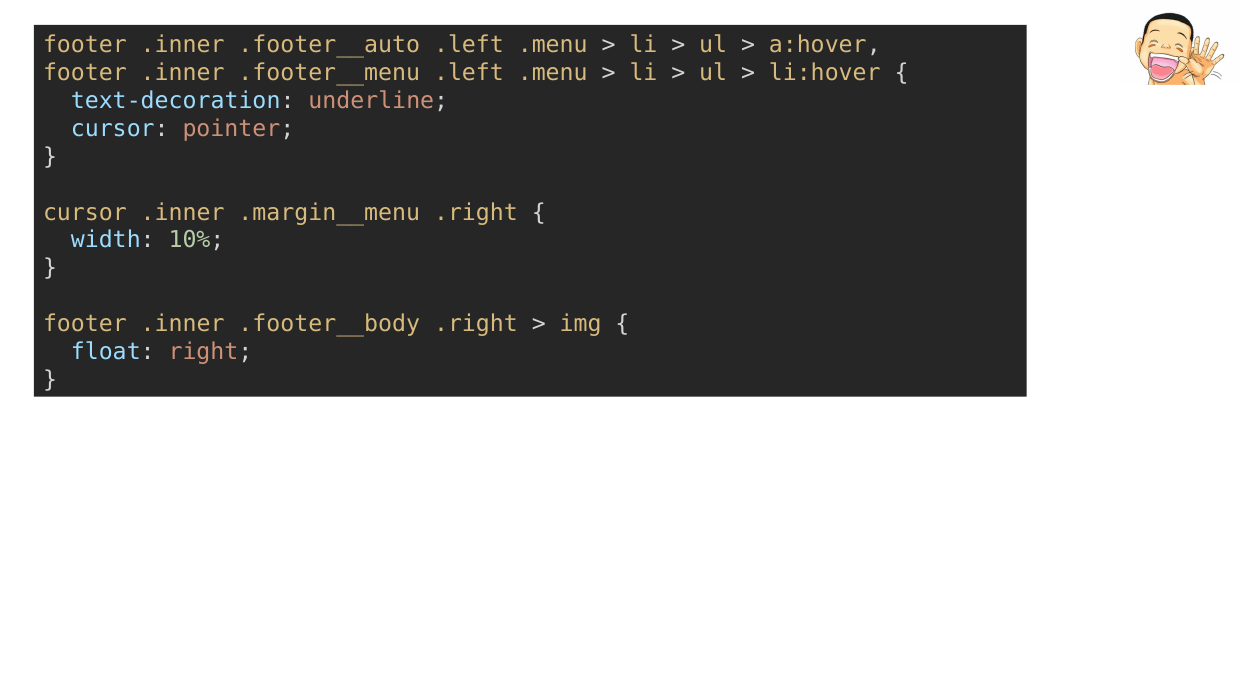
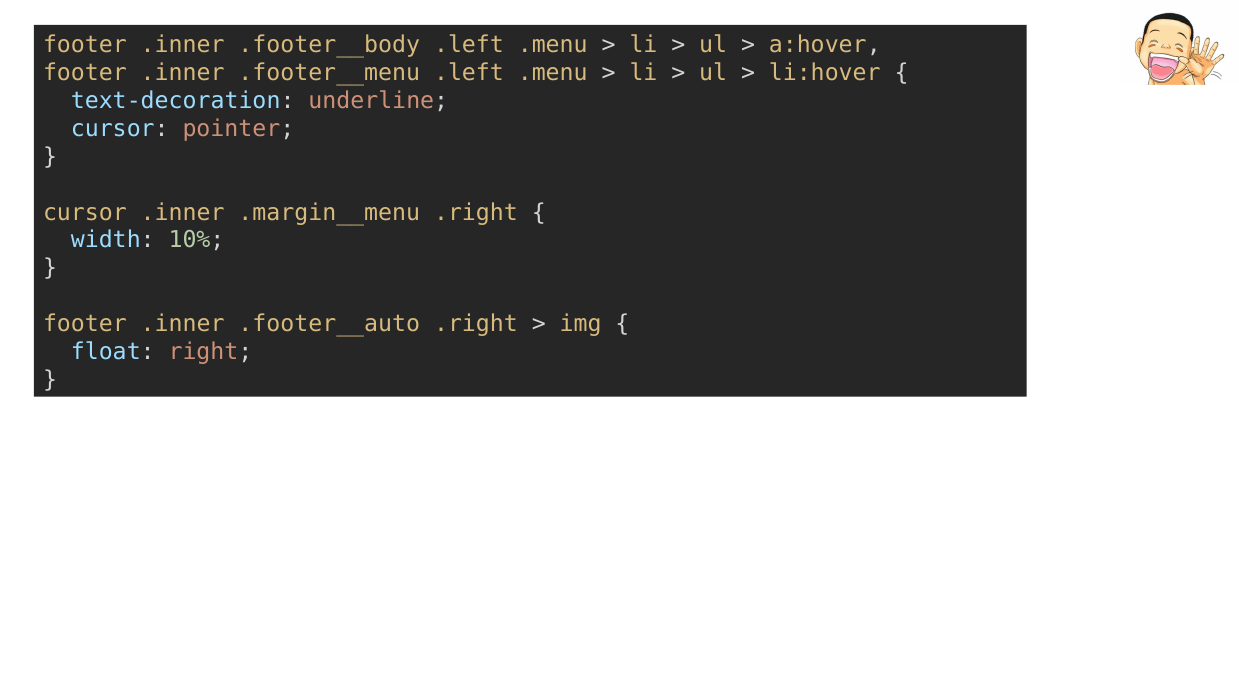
.footer__auto: .footer__auto -> .footer__body (329, 45)
.footer__body: .footer__body -> .footer__auto (329, 324)
